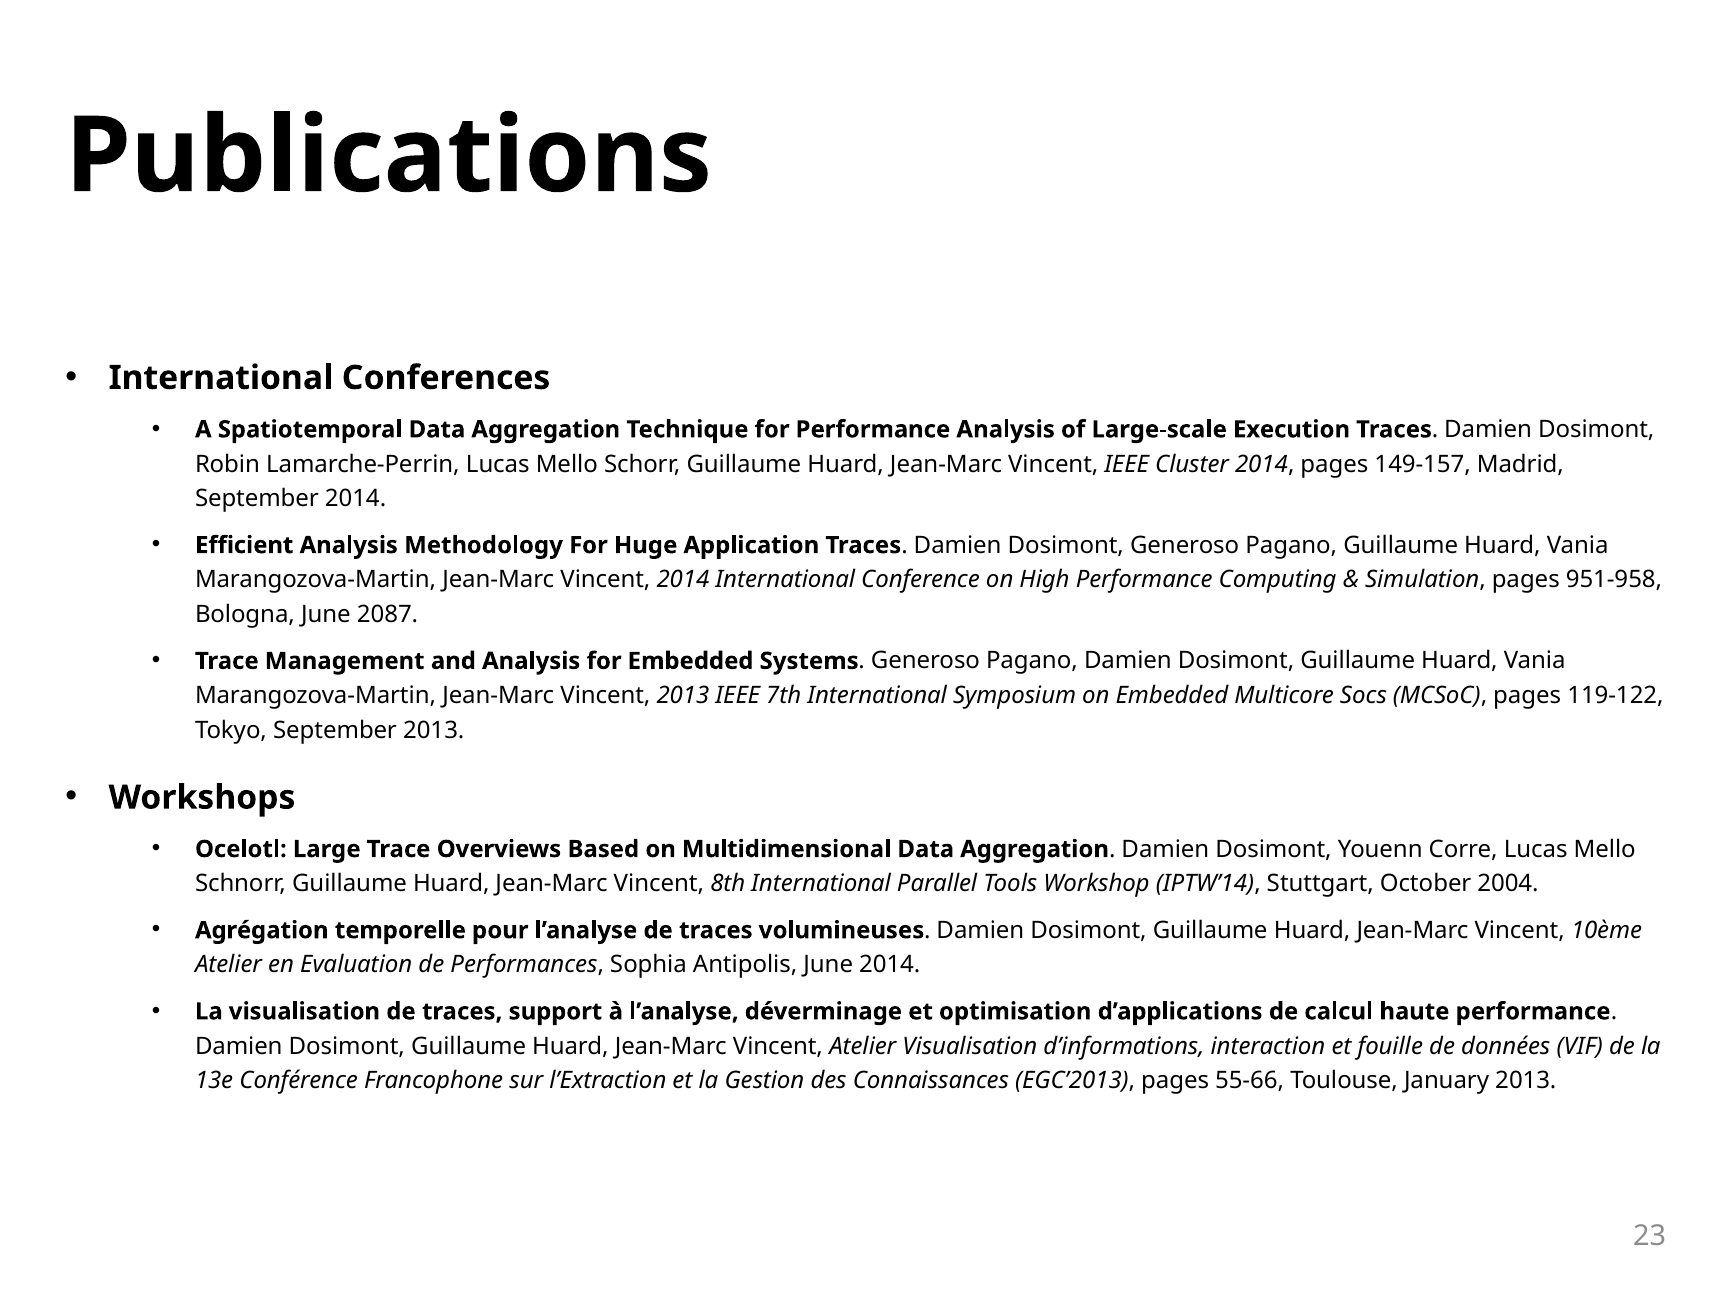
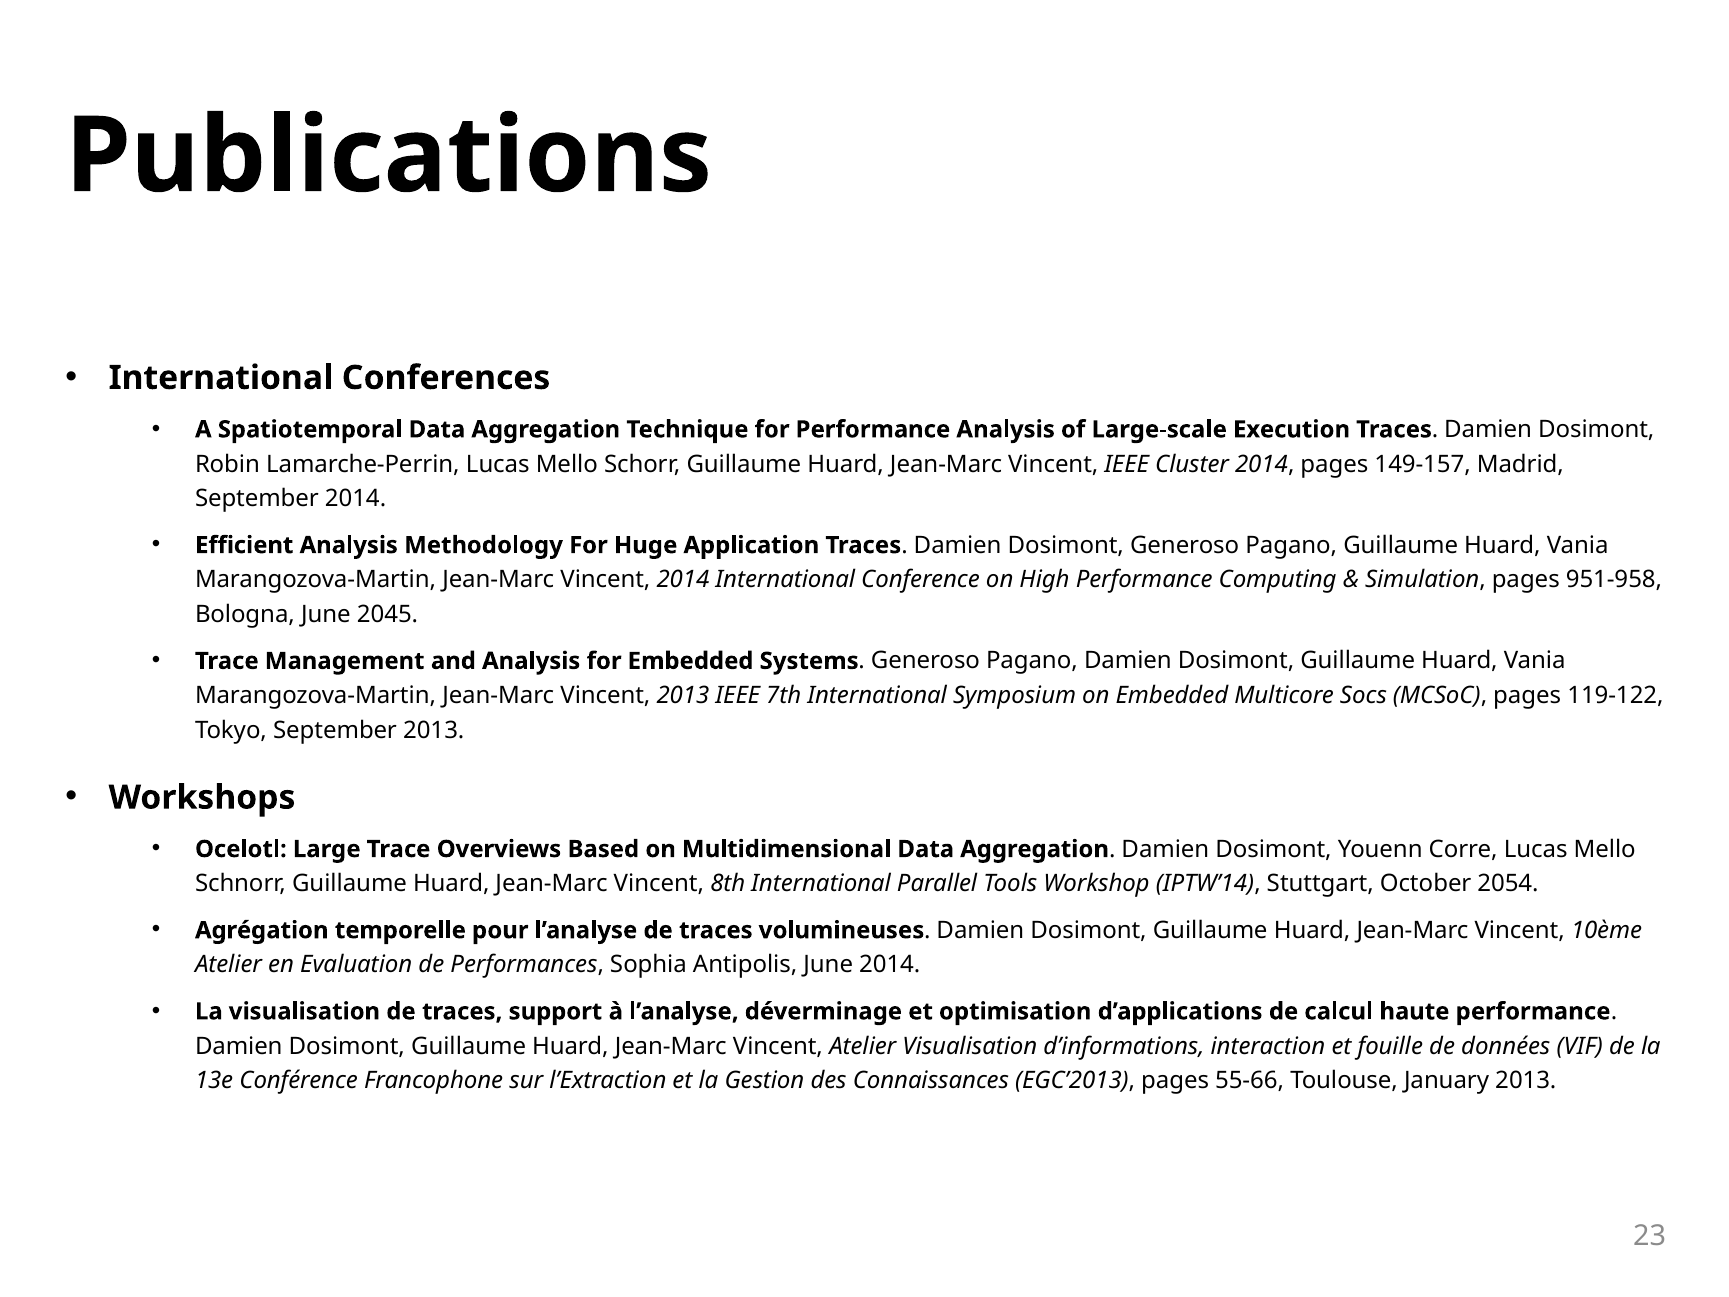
2087: 2087 -> 2045 (388, 614)
2004: 2004 -> 2054 (1508, 884)
